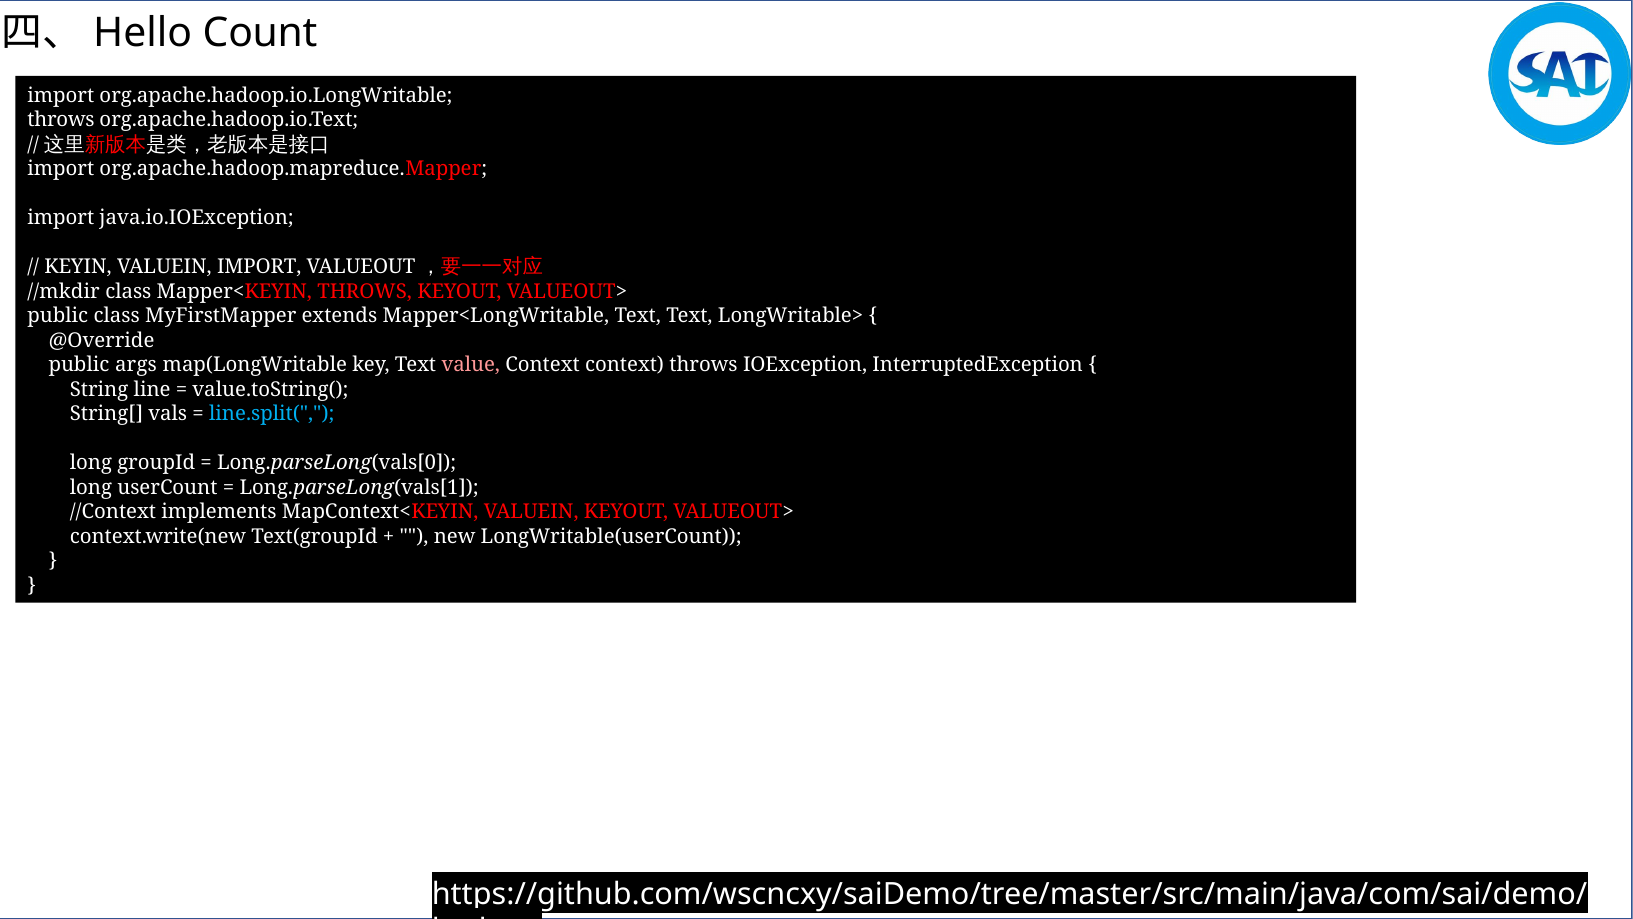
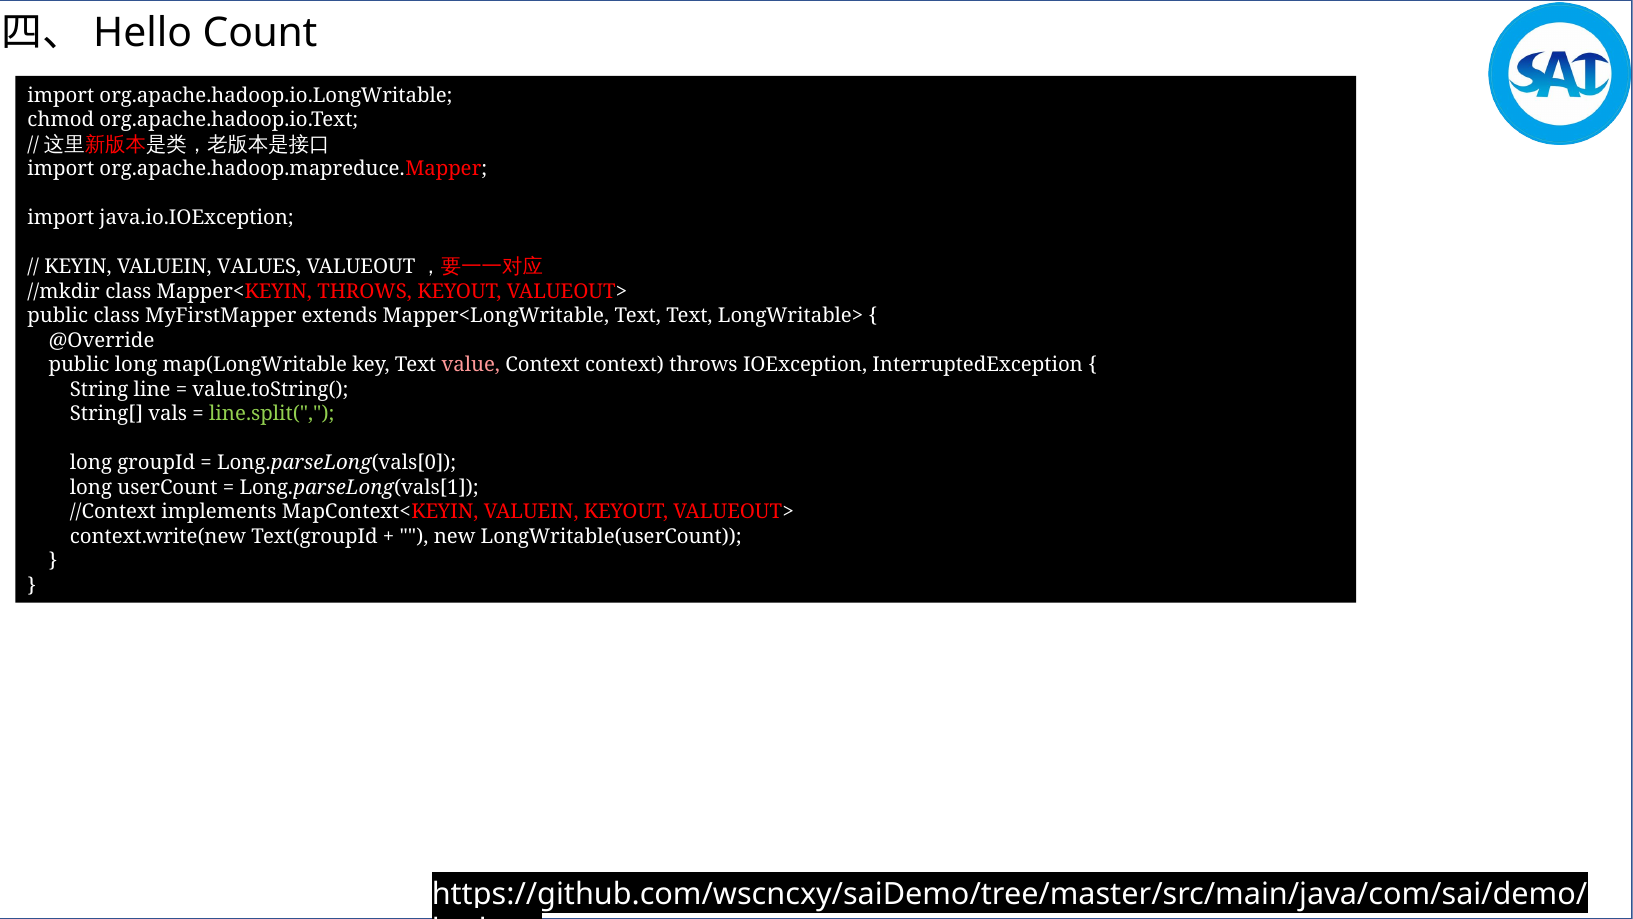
throws: throws -> chmod (61, 120)
VALUEIN IMPORT: IMPORT -> VALUES (259, 267)
public args: args -> long (136, 365)
line.split( colour: light blue -> light green (272, 414)
